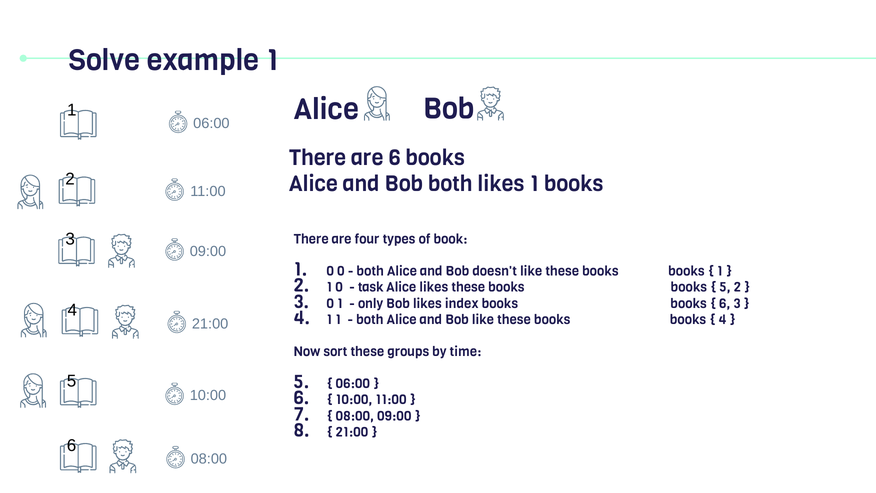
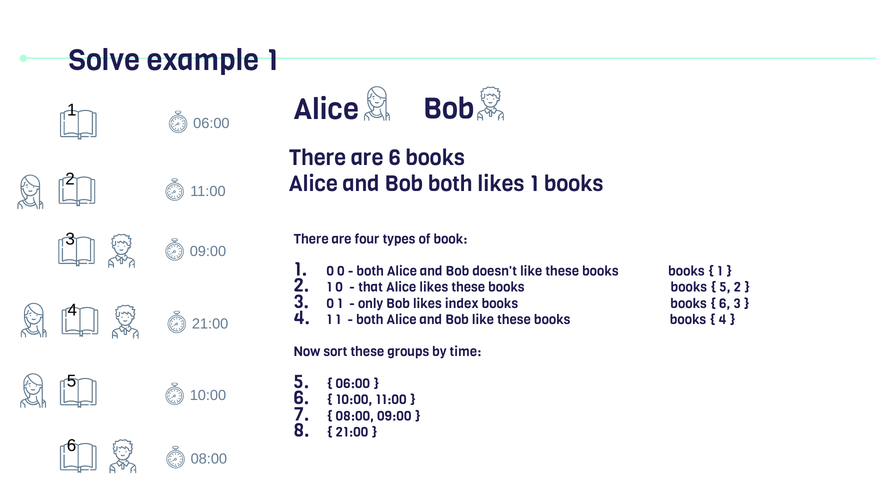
task: task -> that (371, 287)
